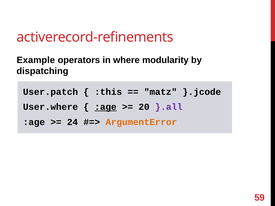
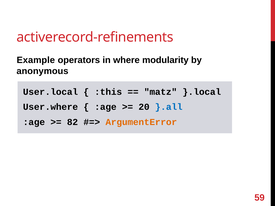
dispatching: dispatching -> anonymous (42, 71)
User.patch: User.patch -> User.local (50, 92)
}.jcode: }.jcode -> }.local (202, 92)
:age underline: present -> none (106, 107)
}.all colour: purple -> blue (169, 107)
24: 24 -> 82 (72, 122)
